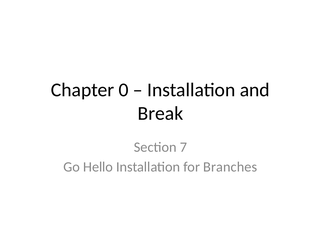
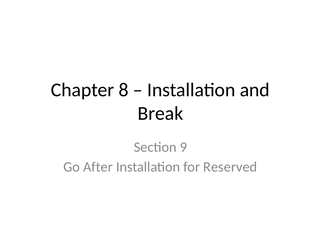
0: 0 -> 8 (124, 90)
7: 7 -> 9 (183, 148)
Hello: Hello -> After (98, 168)
Branches: Branches -> Reserved (230, 168)
